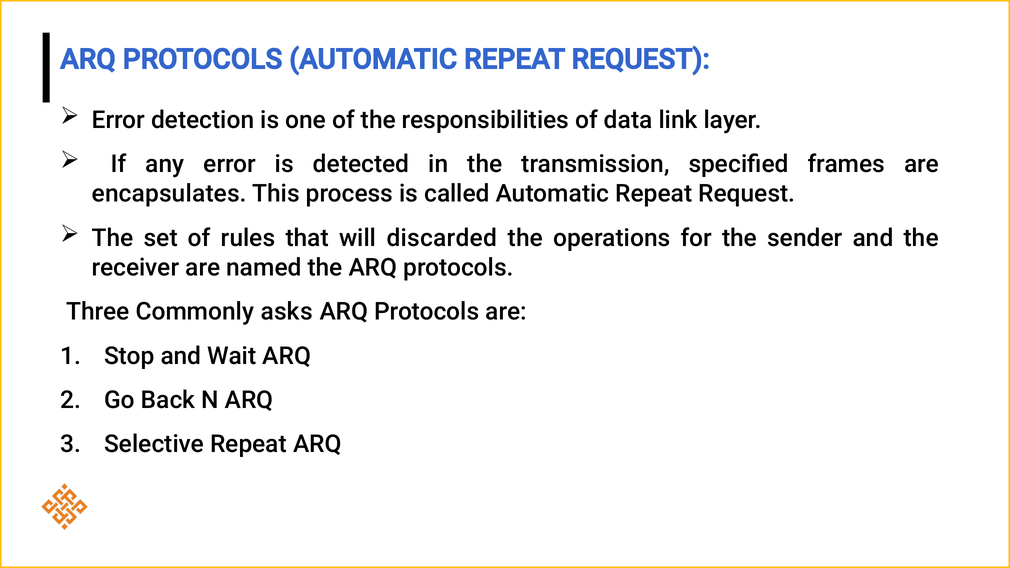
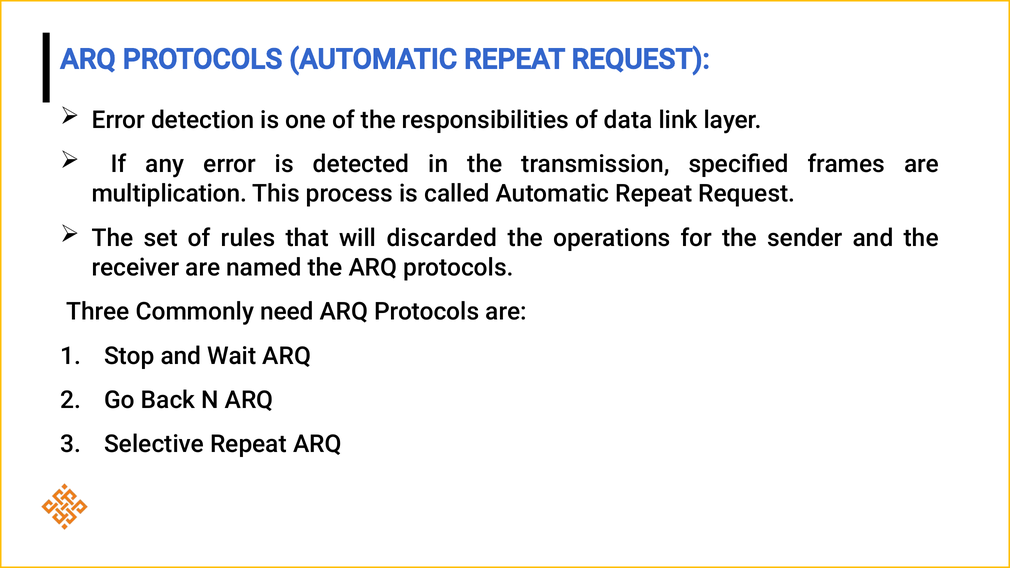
encapsulates: encapsulates -> multiplication (169, 194)
asks: asks -> need (287, 312)
